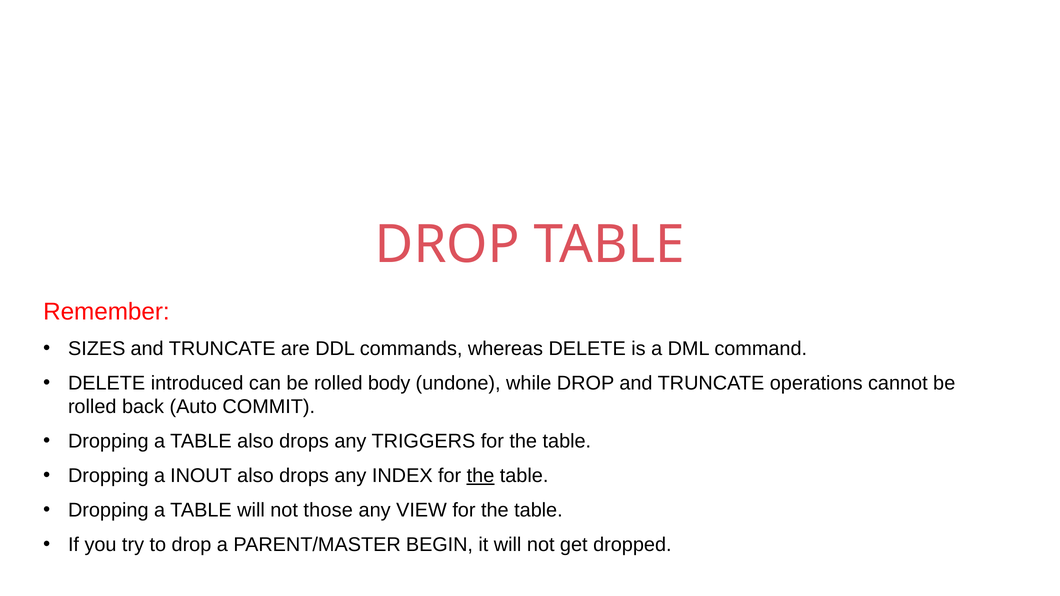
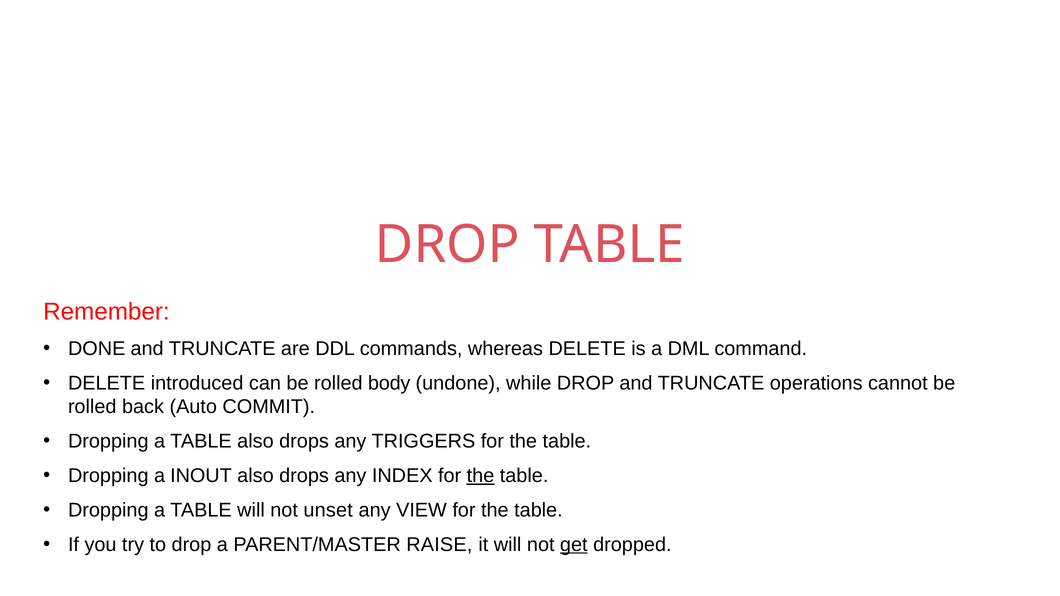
SIZES: SIZES -> DONE (97, 349)
those: those -> unset (328, 510)
BEGIN: BEGIN -> RAISE (439, 545)
get underline: none -> present (574, 545)
